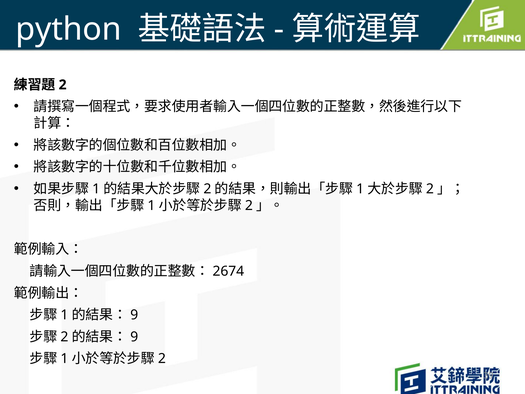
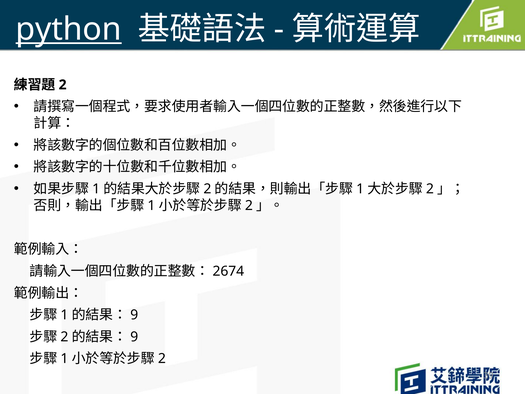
python underline: none -> present (69, 29)
